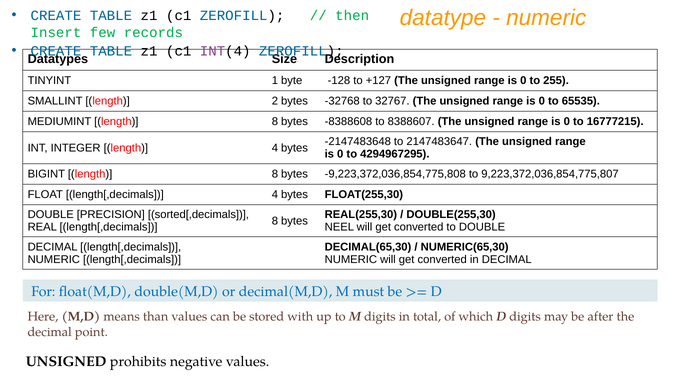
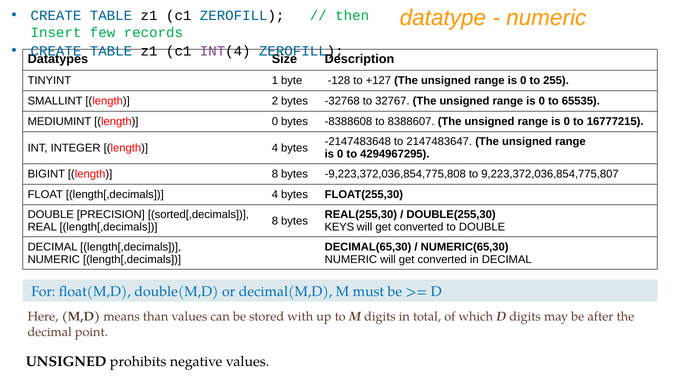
MEDIUMINT length 8: 8 -> 0 (275, 122)
NEEL: NEEL -> KEYS (339, 227)
